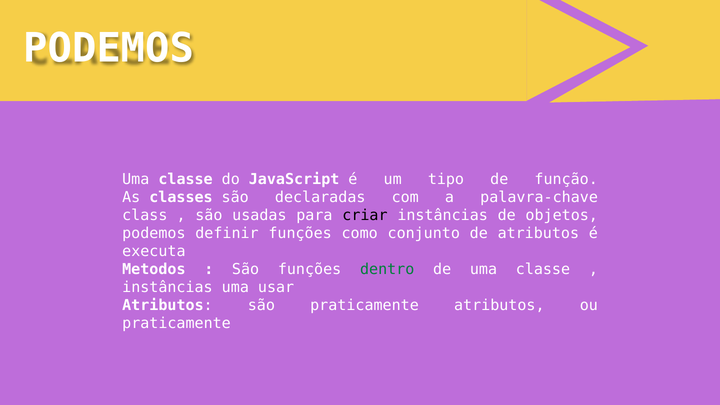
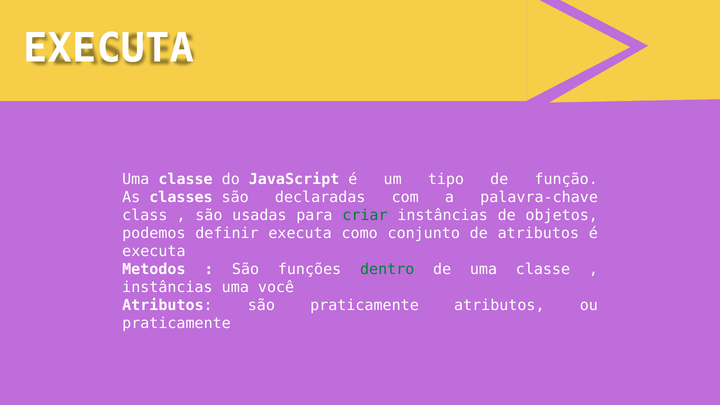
PODEMOS: PODEMOS -> EXECUTA (109, 48)
criar colour: black -> green (365, 215)
definir funções: funções -> executa (300, 233)
usar: usar -> você (276, 287)
